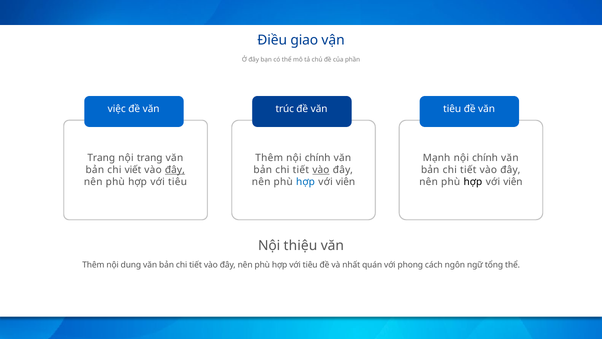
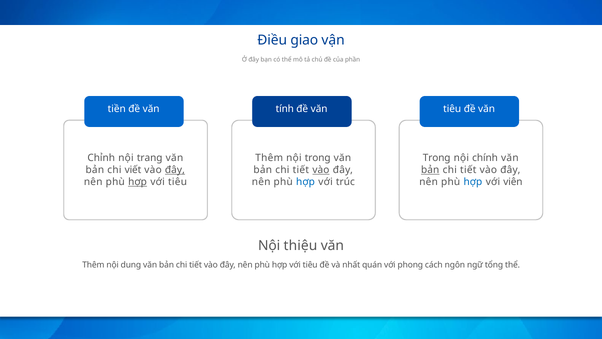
việc: việc -> tiền (117, 109)
trúc: trúc -> tính (285, 109)
Trang: Trang -> Chỉnh (101, 158)
Thêm nội chính: chính -> trong (318, 158)
Mạnh: Mạnh -> Trong (437, 158)
bản underline: none -> present (430, 170)
hợp underline: none -> present (138, 182)
viên: viên -> trúc (345, 182)
hợp colour: black -> blue (473, 182)
